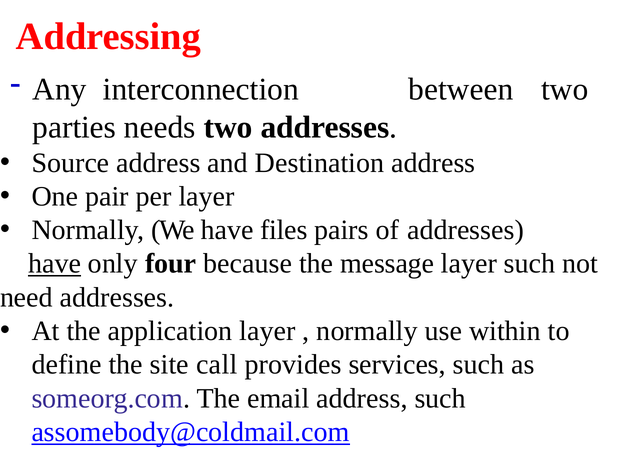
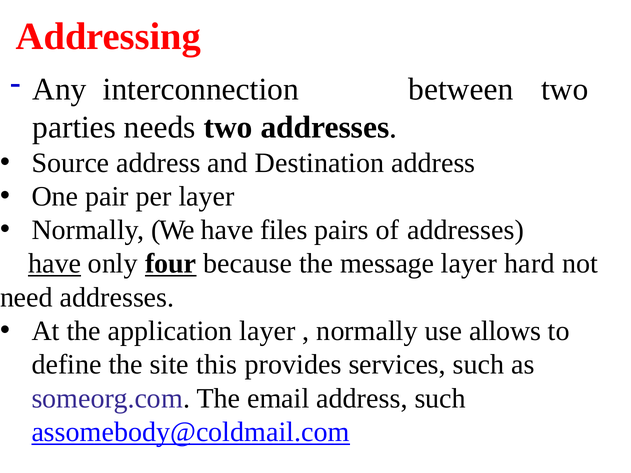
four underline: none -> present (171, 264)
layer such: such -> hard (530, 264)
within: within -> allows (505, 331)
call: call -> this (217, 365)
